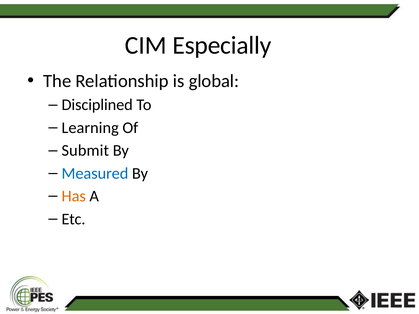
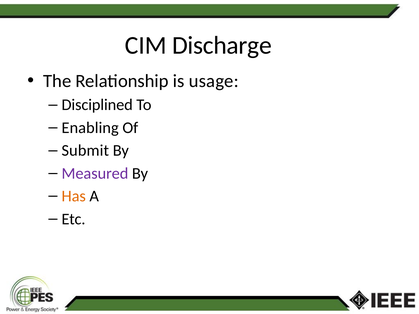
Especially: Especially -> Discharge (222, 45)
global: global -> usage (214, 81)
Learning: Learning -> Enabling (90, 128)
Measured colour: blue -> purple (95, 173)
